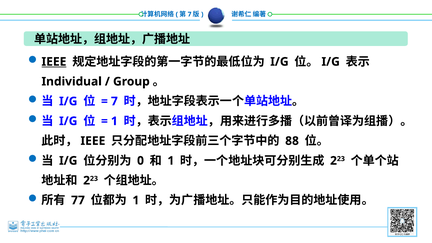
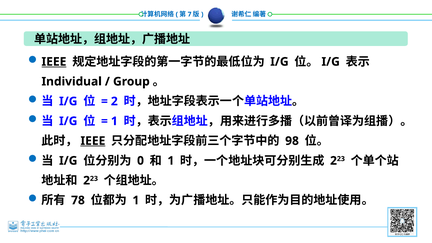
7: 7 -> 2 (114, 101)
IEEE underline: none -> present (93, 141)
88: 88 -> 98 (292, 141)
77: 77 -> 78 (78, 200)
